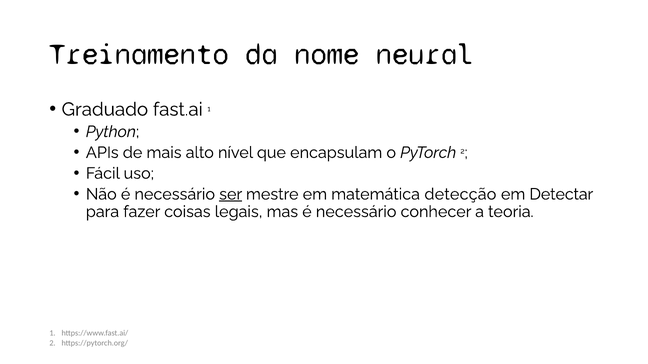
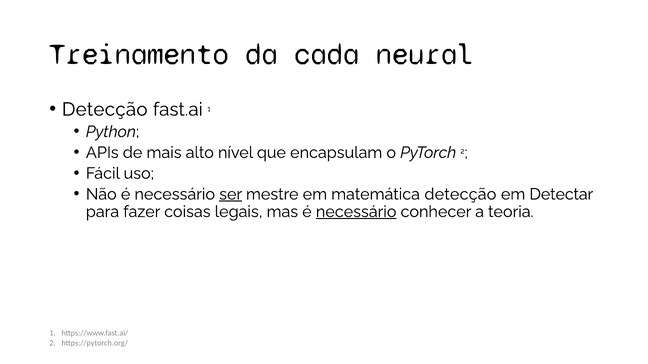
nome: nome -> cada (327, 54)
Graduado: Graduado -> Detecção (105, 110)
necessário underline: none -> present (356, 212)
